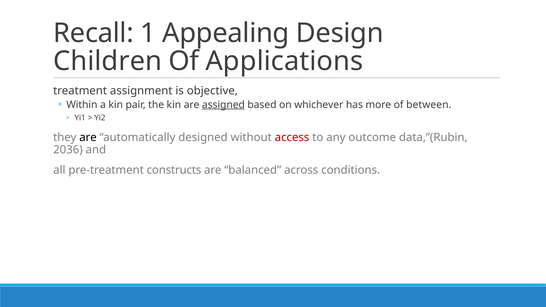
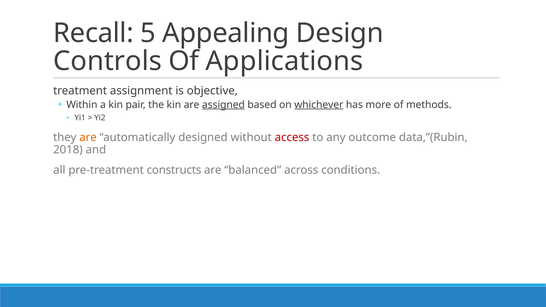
1: 1 -> 5 (148, 33)
Children: Children -> Controls (108, 61)
whichever underline: none -> present (319, 105)
between: between -> methods (429, 105)
are colour: black -> orange (88, 138)
2036: 2036 -> 2018 (68, 150)
